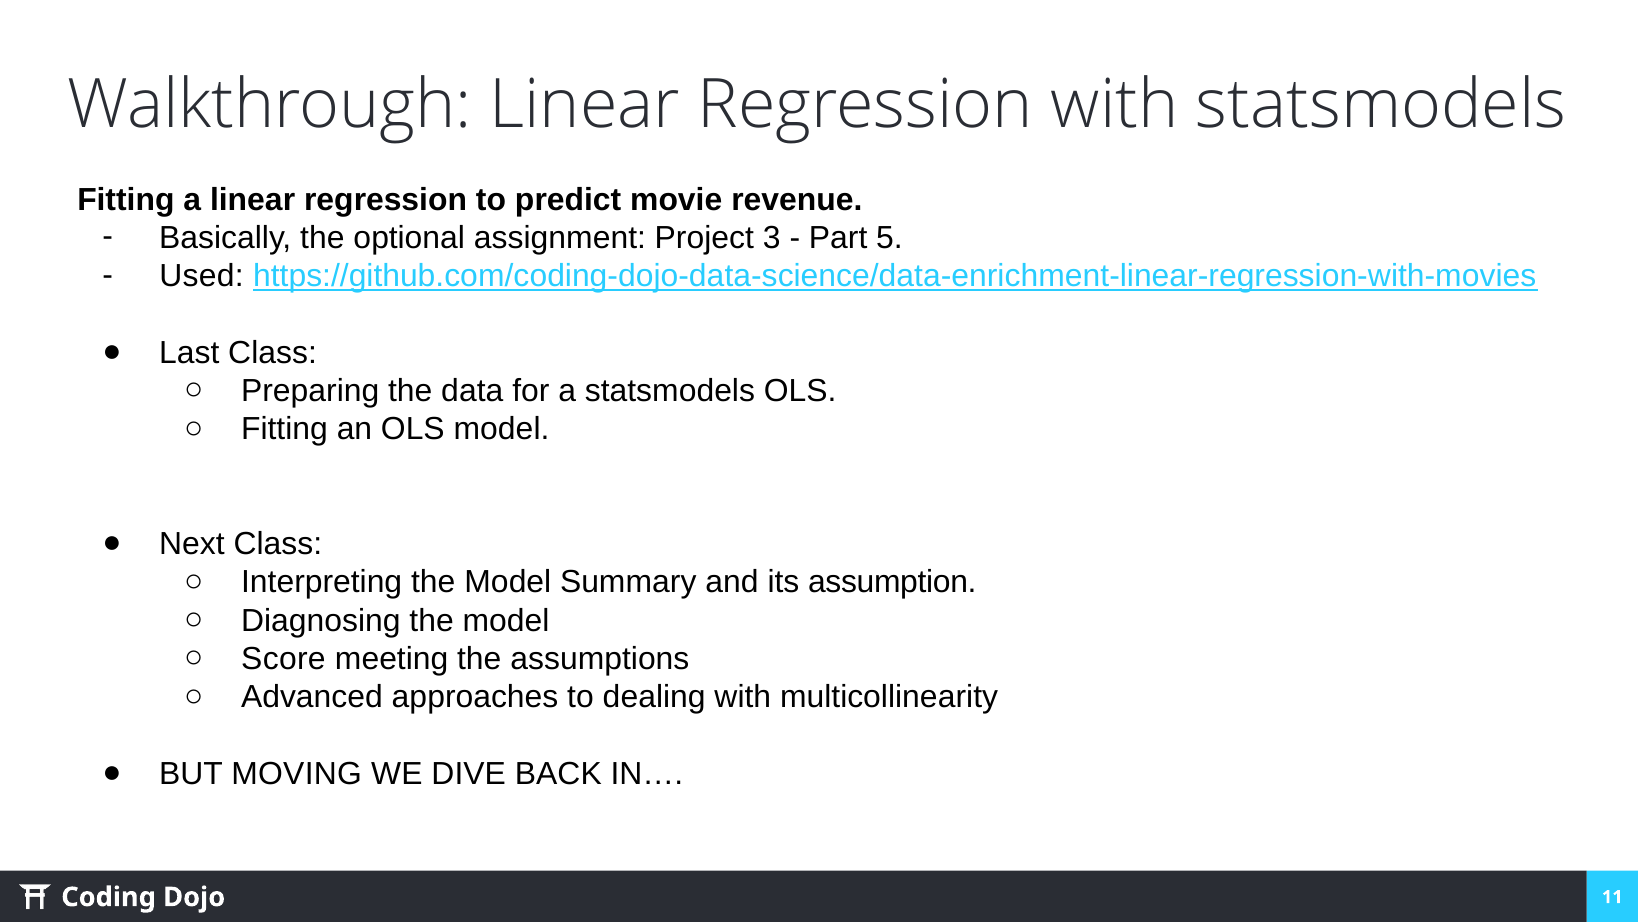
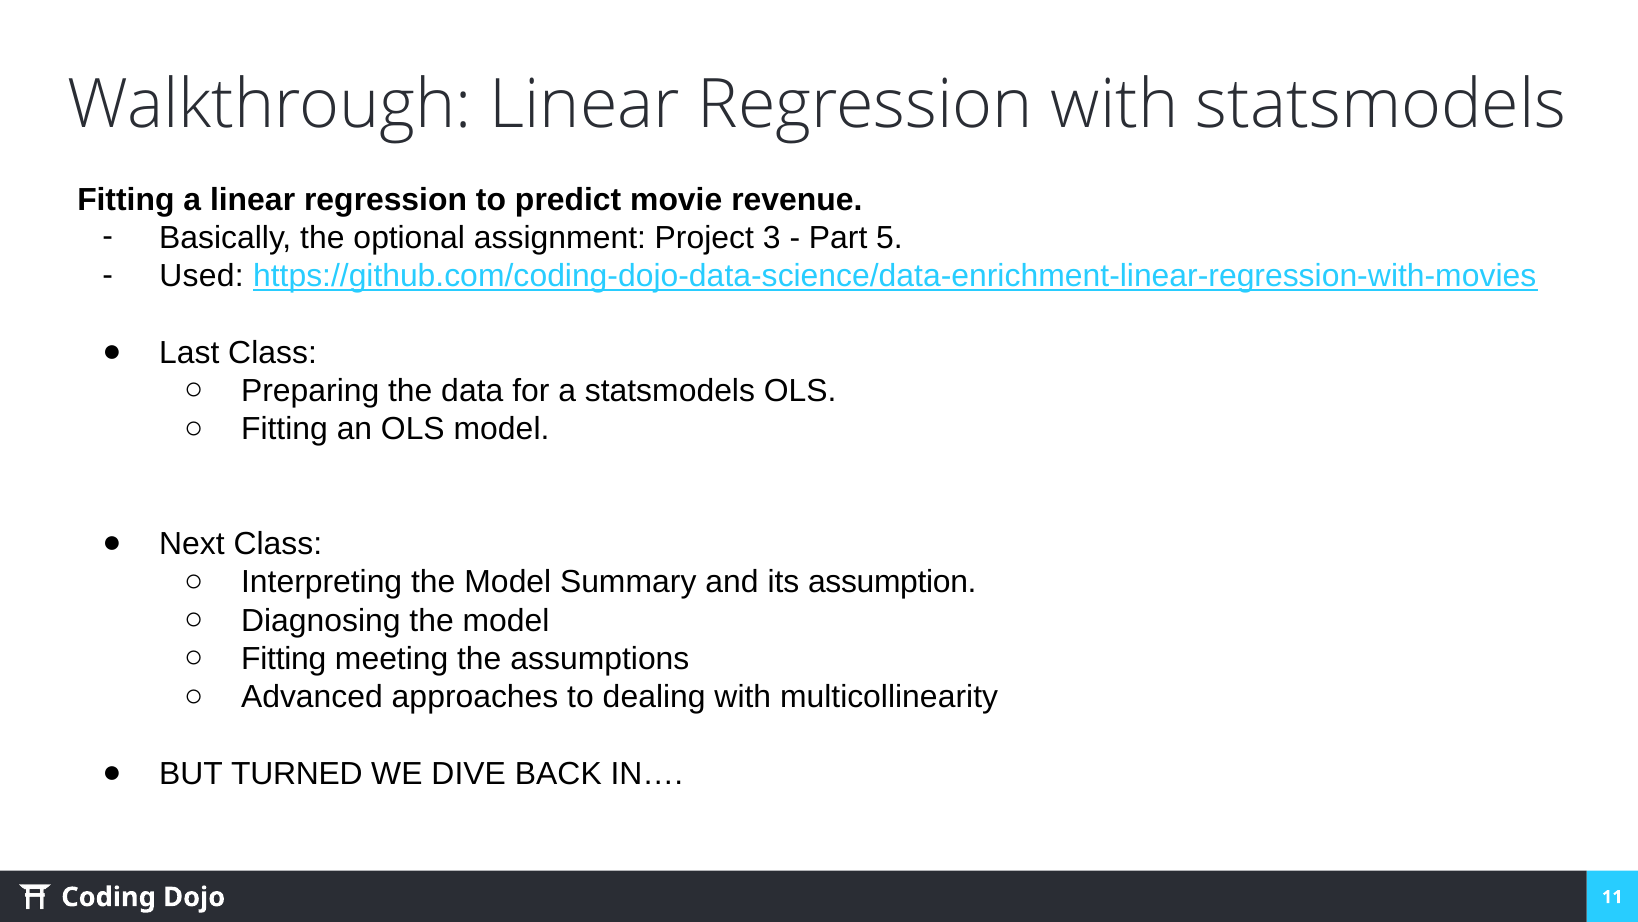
Score: Score -> Fitting (284, 658)
MOVING: MOVING -> TURNED (297, 773)
